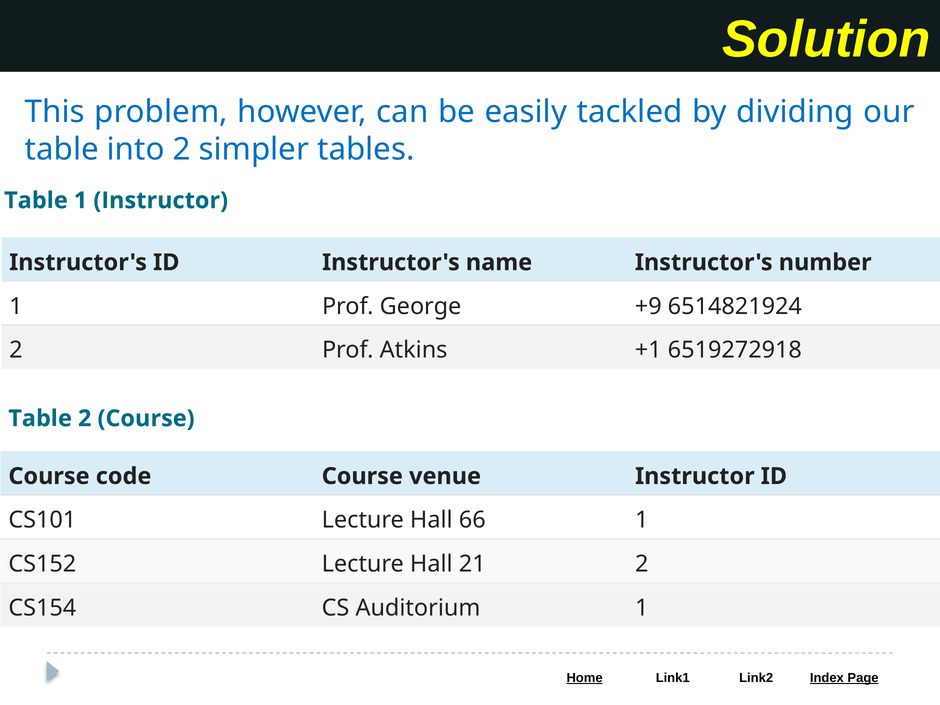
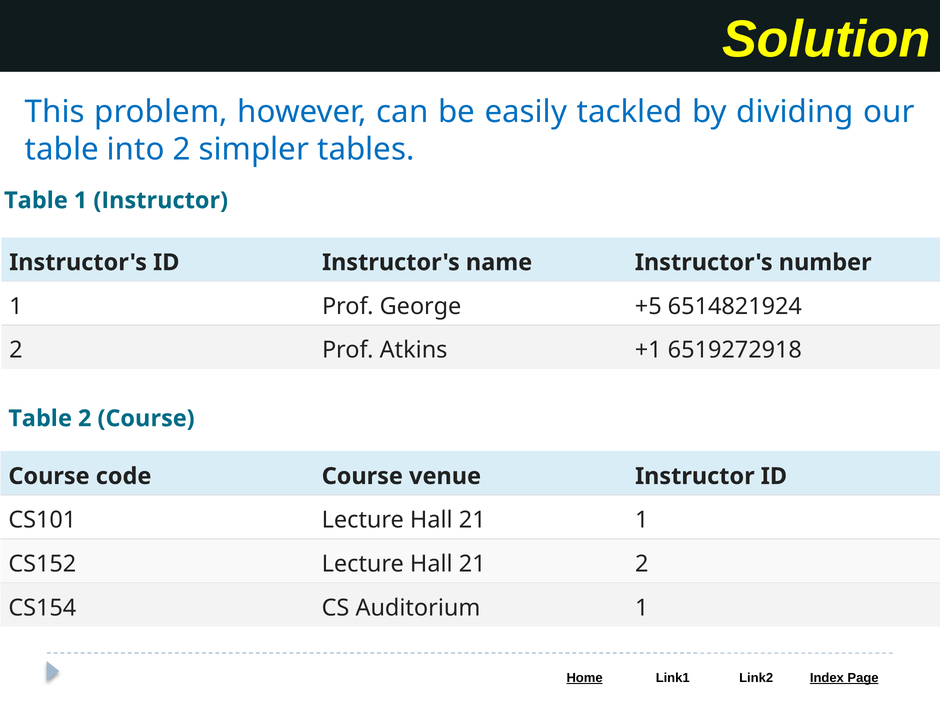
+9: +9 -> +5 (648, 306)
CS101 Lecture Hall 66: 66 -> 21 (472, 520)
